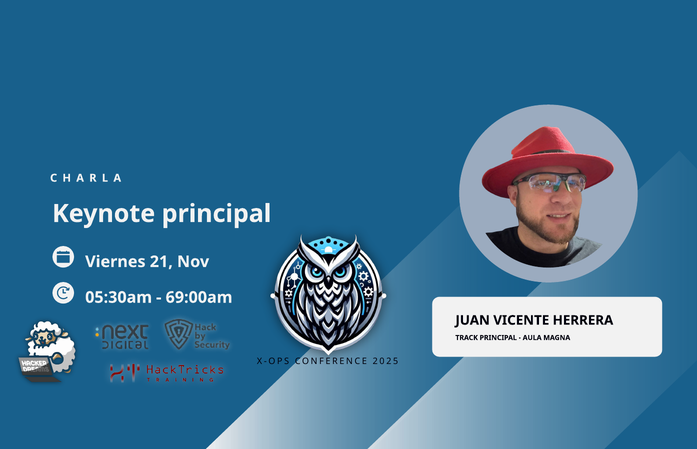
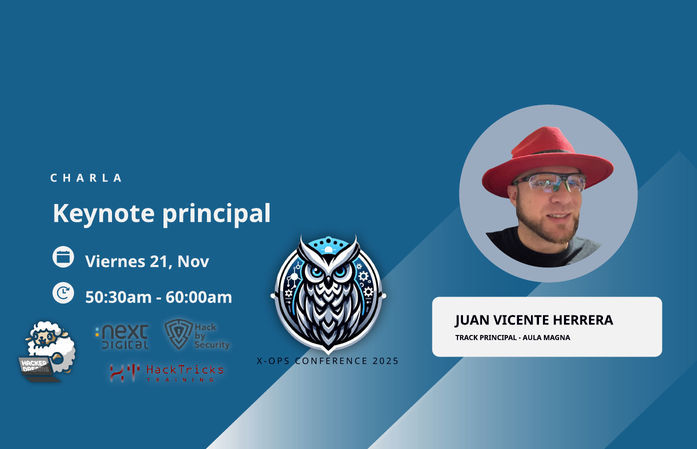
05:30am: 05:30am -> 50:30am (119, 297)
69:00am: 69:00am -> 60:00am (199, 297)
